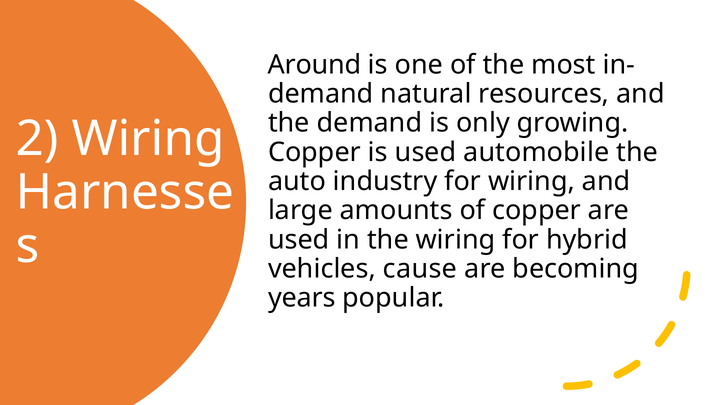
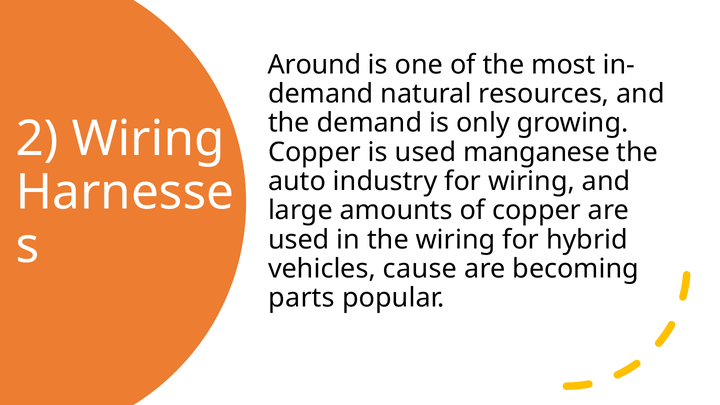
automobile: automobile -> manganese (536, 152)
years: years -> parts (302, 298)
